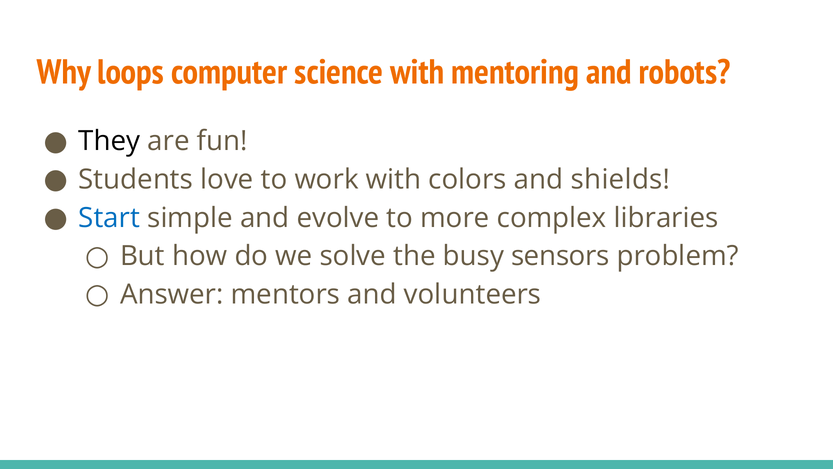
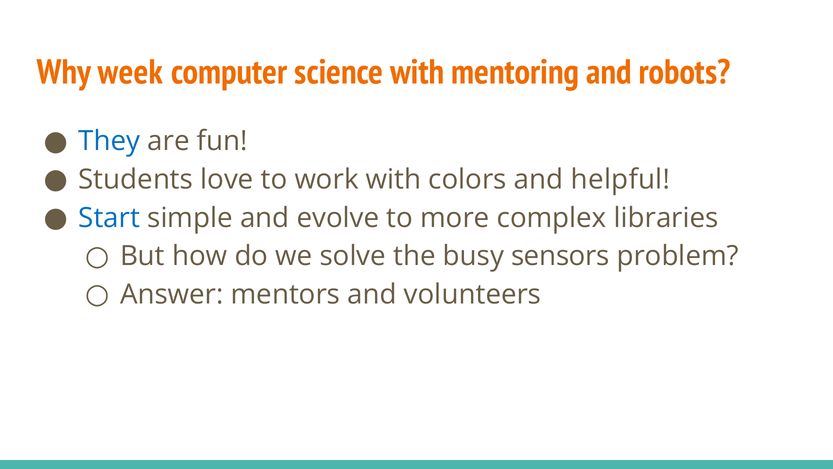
loops: loops -> week (130, 72)
They colour: black -> blue (109, 141)
shields: shields -> helpful (620, 179)
